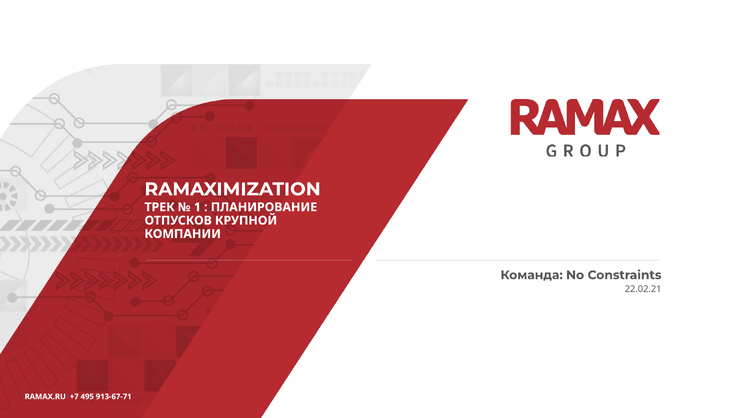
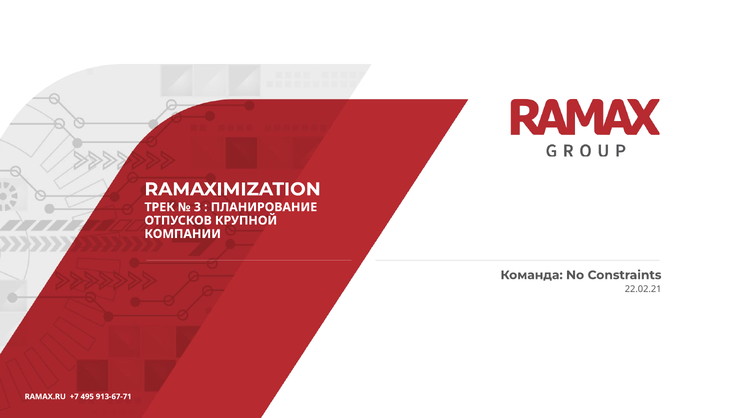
1: 1 -> 3 (197, 207)
